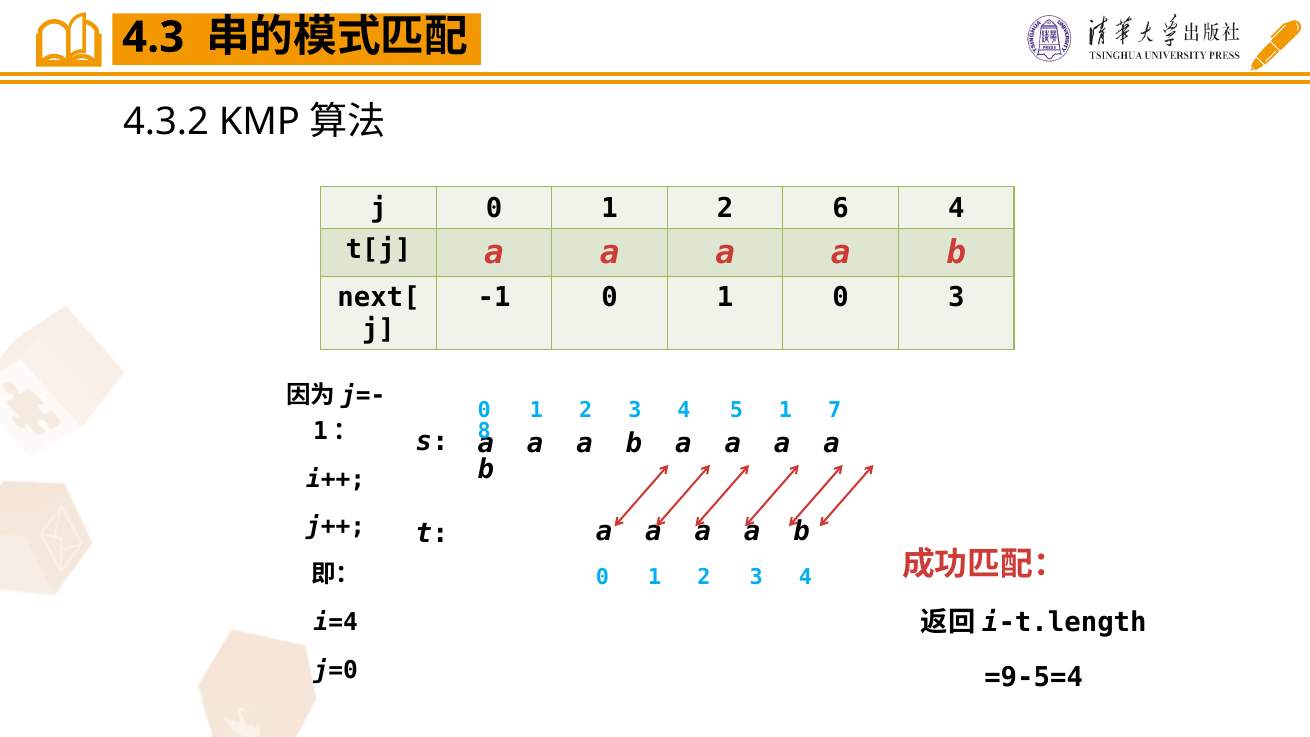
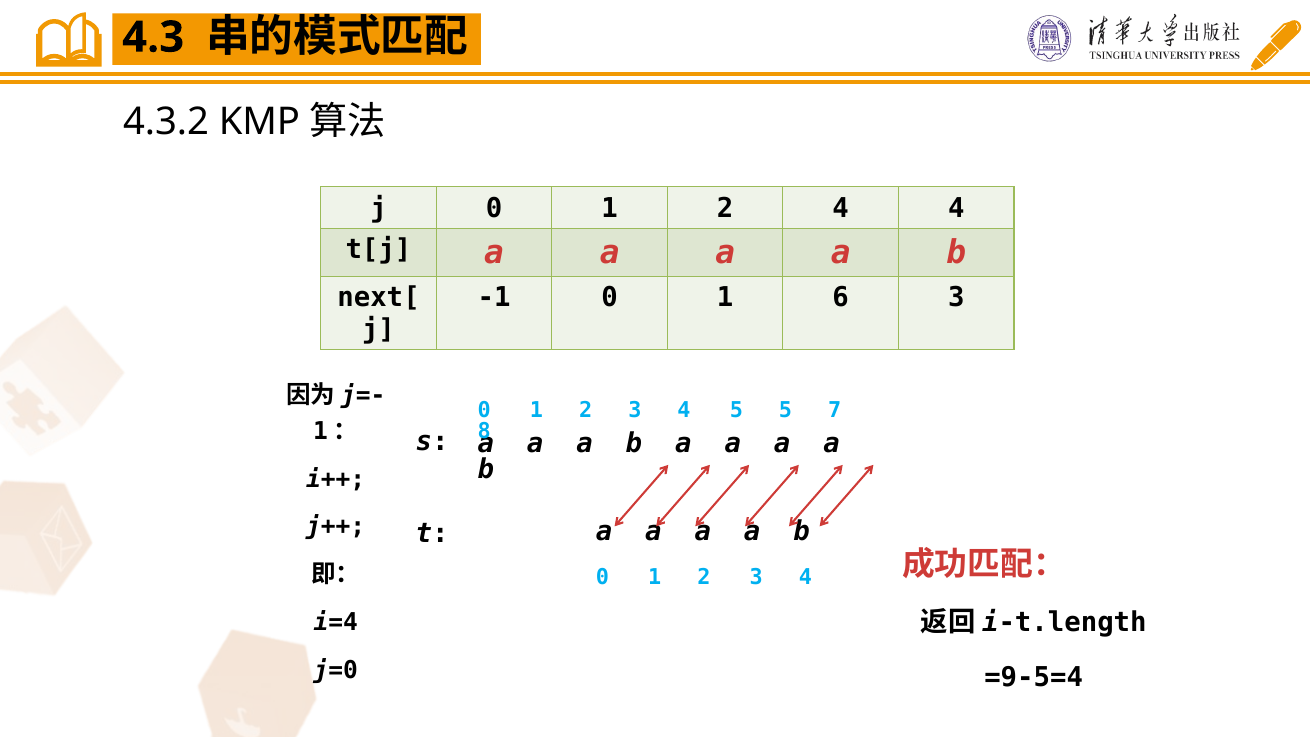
2 6: 6 -> 4 (841, 208)
1 0: 0 -> 6 (841, 298)
5 1: 1 -> 5 (785, 411)
